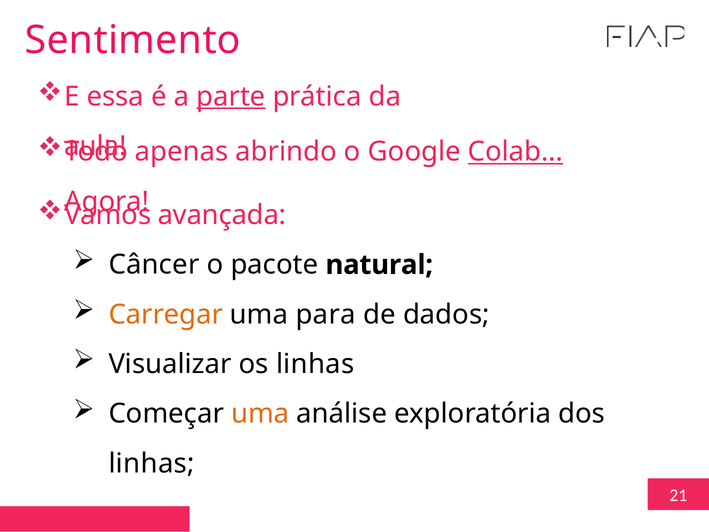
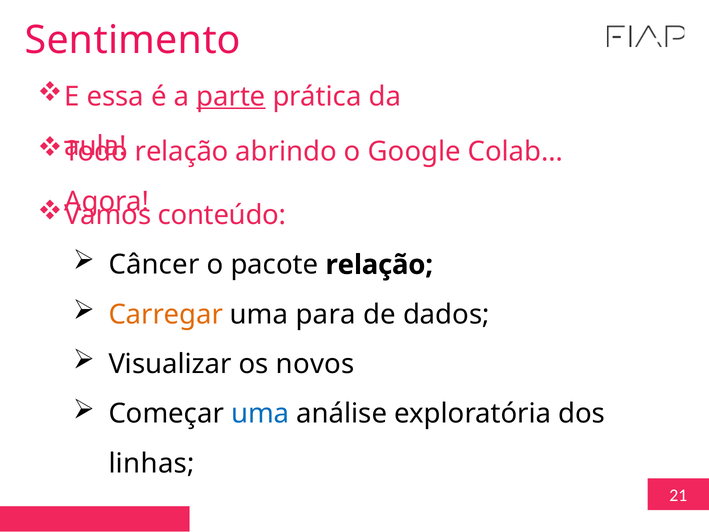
apenas: apenas -> relação (182, 152)
Colab… underline: present -> none (515, 152)
avançada: avançada -> conteúdo (222, 215)
pacote natural: natural -> relação (379, 265)
os linhas: linhas -> novos (315, 364)
uma colour: orange -> blue (260, 414)
